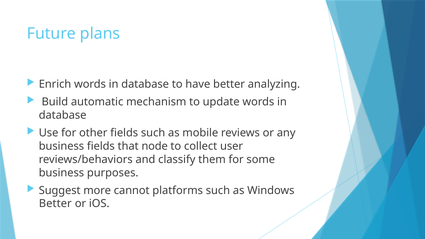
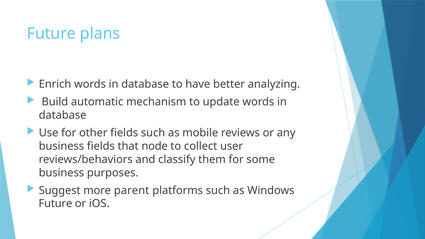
cannot: cannot -> parent (132, 190)
Better: Better -> Future (55, 204)
